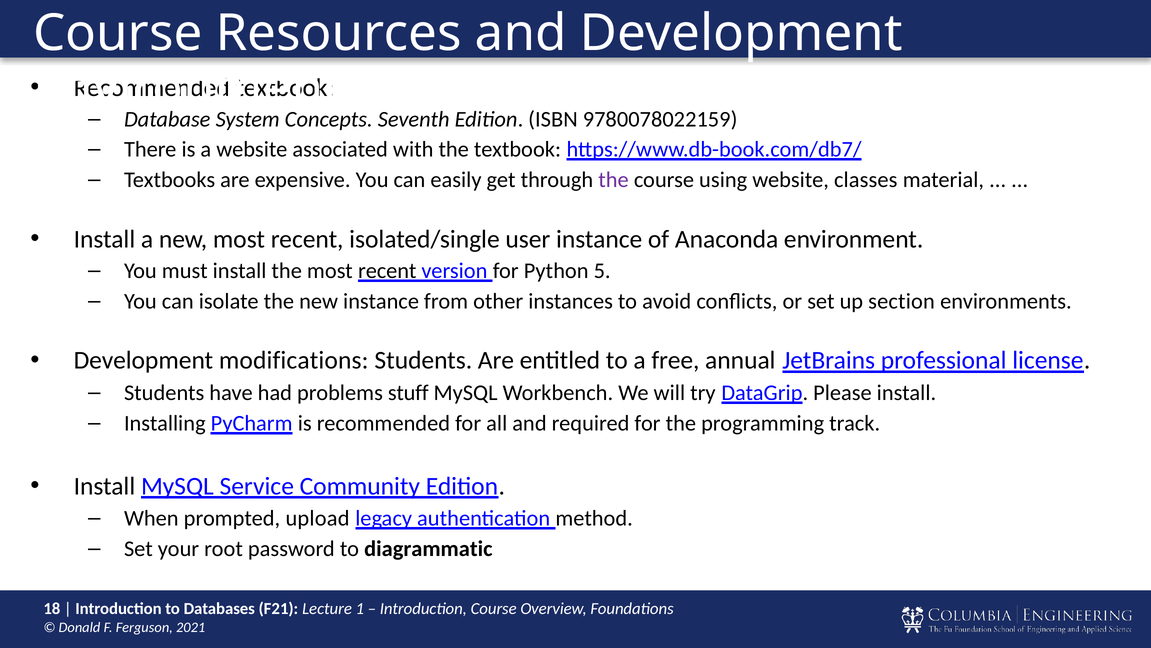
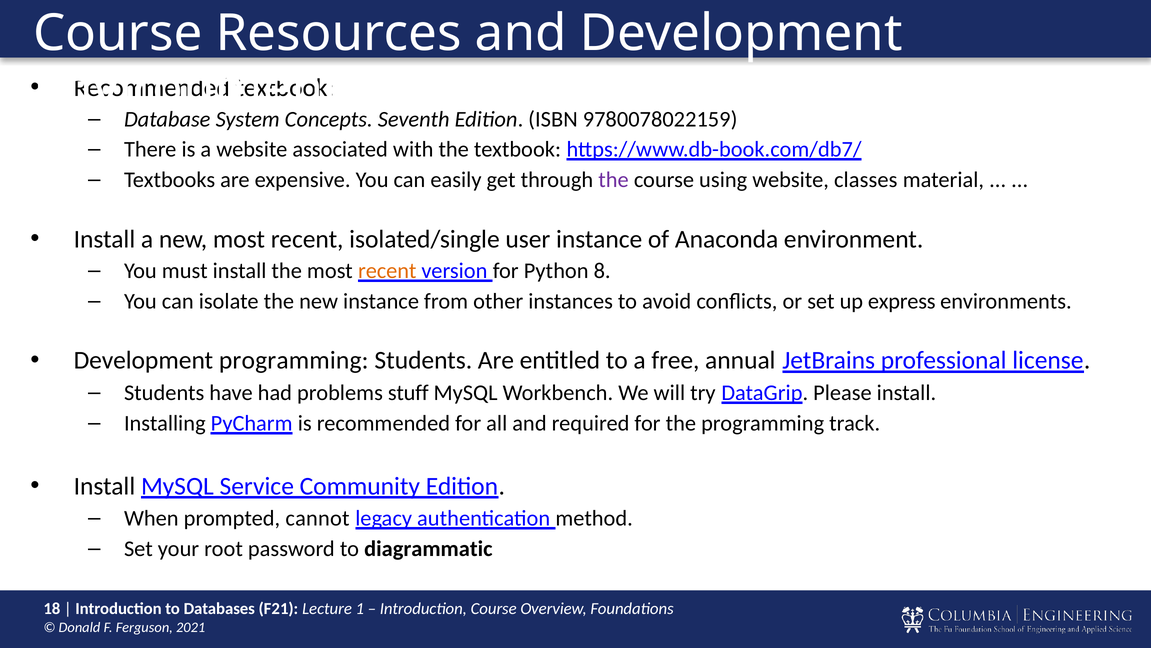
recent colour: black -> orange (387, 271)
5: 5 -> 8 (602, 271)
section: section -> express (902, 301)
Development modifications: modifications -> programming (294, 360)
upload: upload -> cannot (318, 518)
